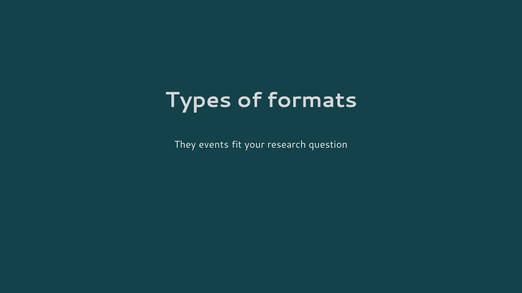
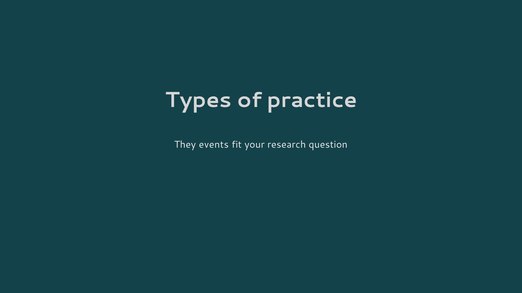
formats: formats -> practice (312, 100)
